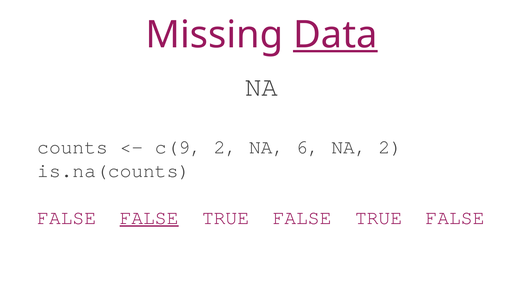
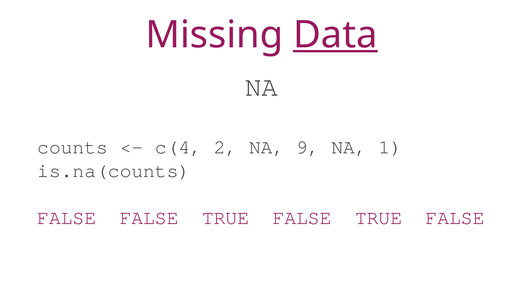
c(9: c(9 -> c(4 (179, 147)
6: 6 -> 9 (308, 147)
NA 2: 2 -> 1 (390, 147)
FALSE underline: present -> none (149, 218)
